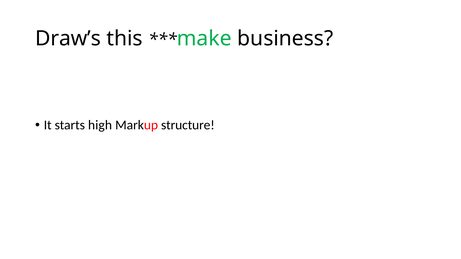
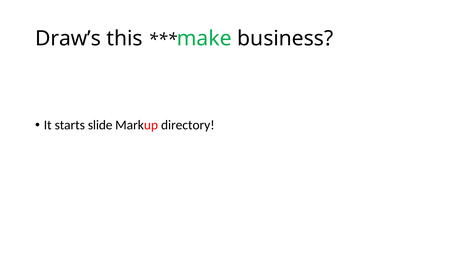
high: high -> slide (100, 125)
structure: structure -> directory (188, 125)
